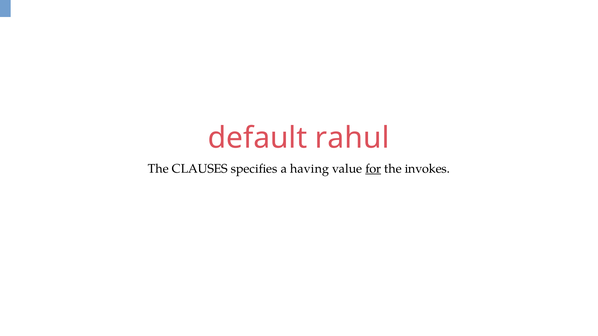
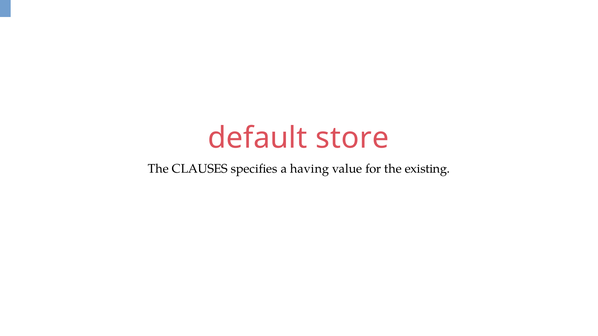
rahul: rahul -> store (352, 138)
for underline: present -> none (373, 169)
invokes: invokes -> existing (427, 169)
